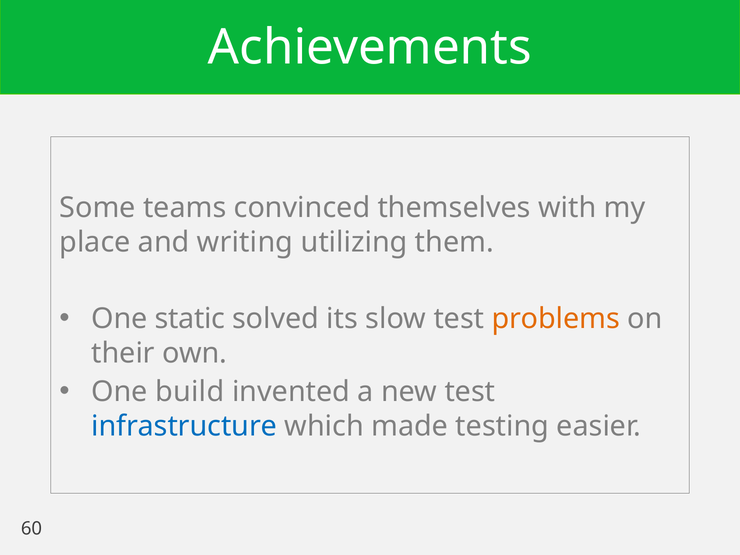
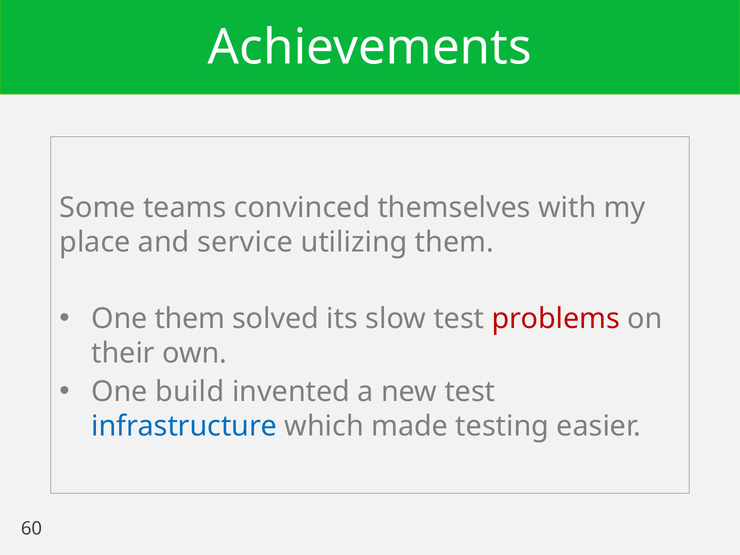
writing: writing -> service (245, 242)
One static: static -> them (190, 319)
problems colour: orange -> red (556, 319)
